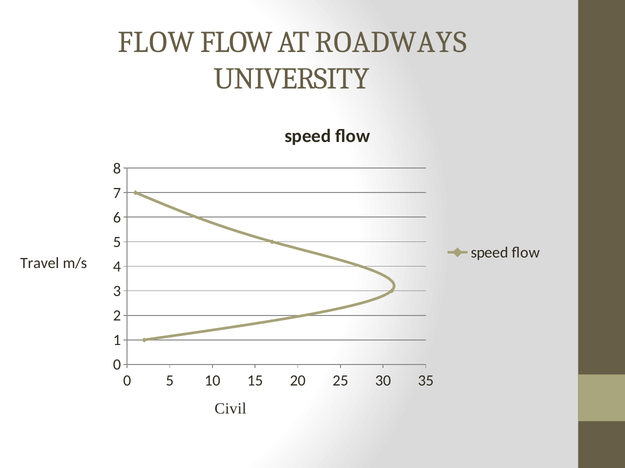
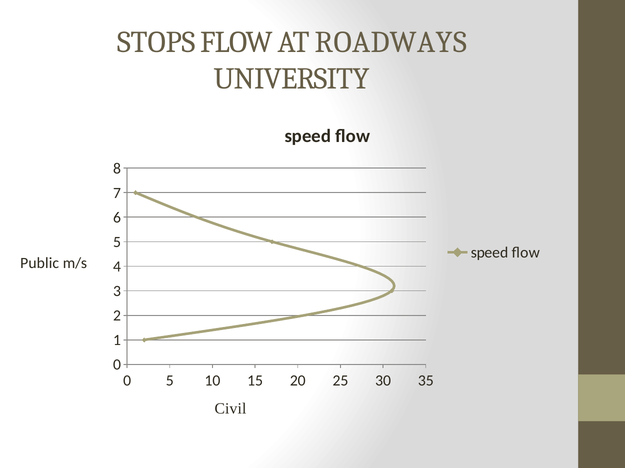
FLOW: FLOW -> STOPS (156, 42)
Travel: Travel -> Public (40, 264)
